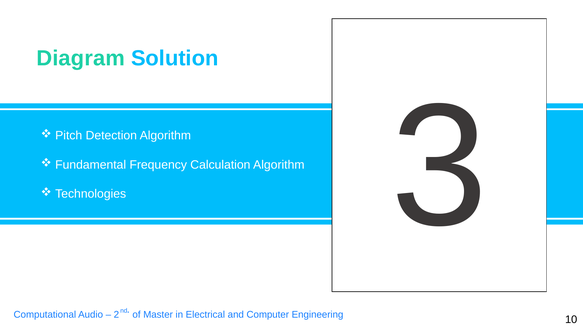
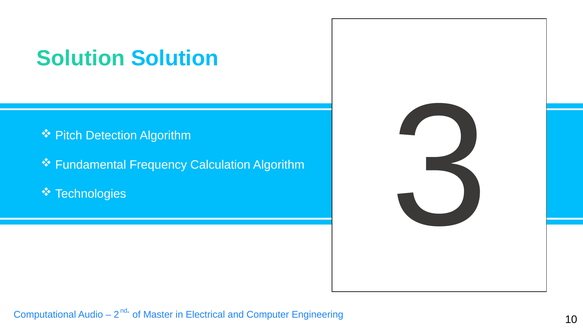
Diagram: Diagram -> Solution (81, 58)
